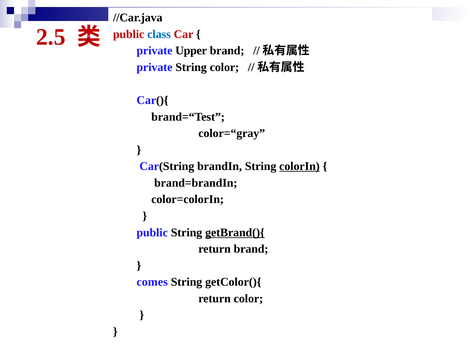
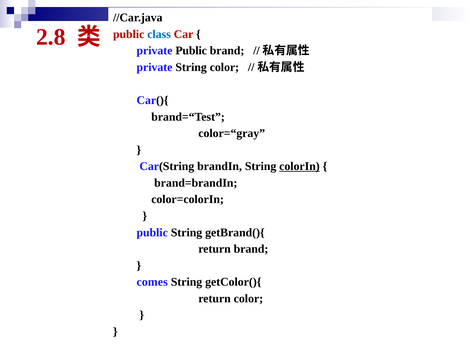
2.5: 2.5 -> 2.8 (51, 37)
private Upper: Upper -> Public (191, 51)
getBrand(){ underline: present -> none (235, 232)
